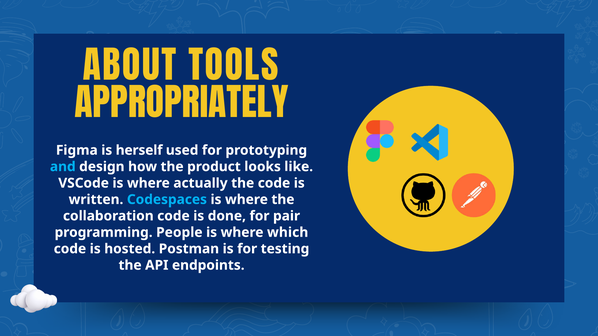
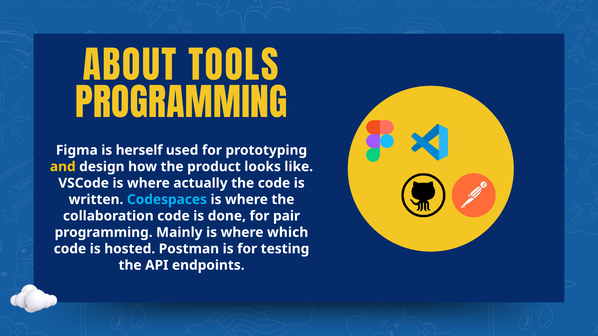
APPROPRIATELY: APPROPRIATELY -> PROGRAMMING (181, 105)
and colour: light blue -> yellow (63, 167)
People: People -> Mainly (179, 233)
